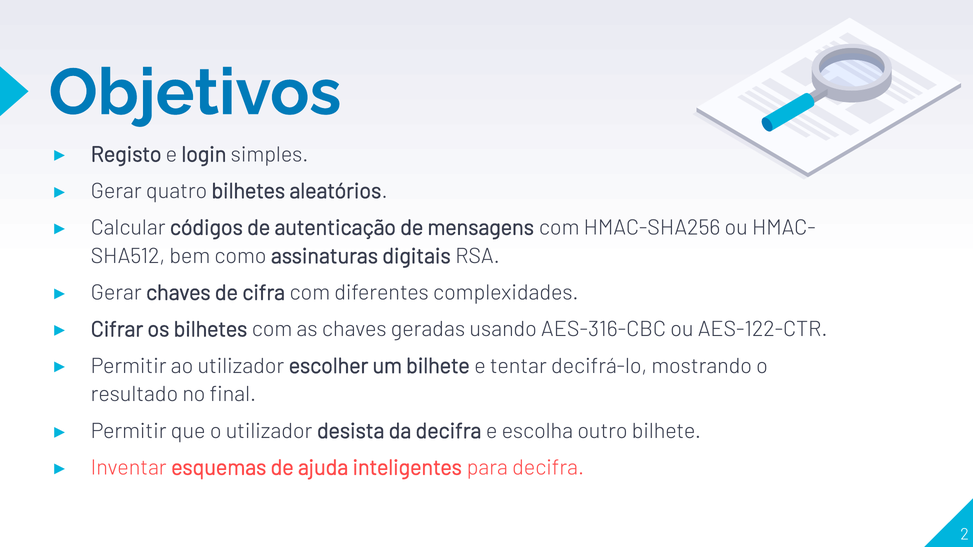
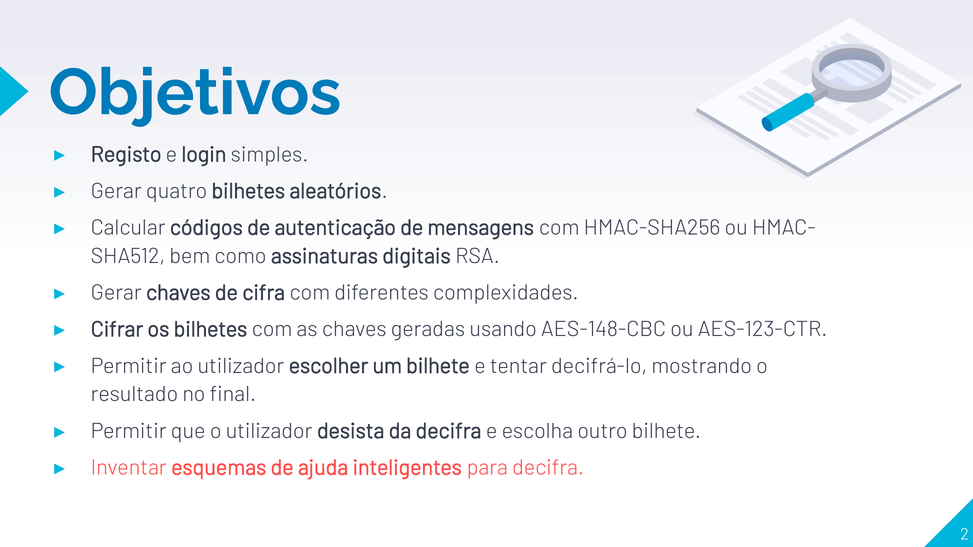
AES-316-CBC: AES-316-CBC -> AES-148-CBC (604, 329)
AES-122-CTR: AES-122-CTR -> AES-123-CTR (763, 329)
